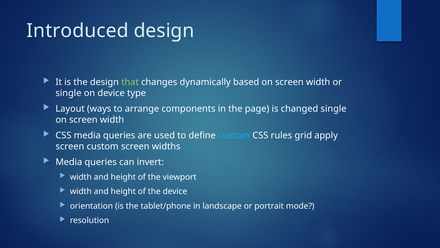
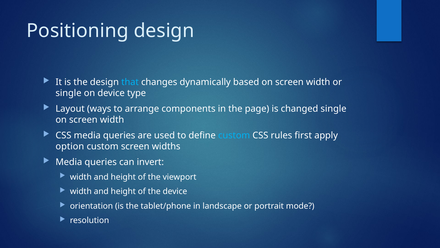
Introduced: Introduced -> Positioning (78, 31)
that colour: light green -> light blue (130, 82)
grid: grid -> first (303, 135)
screen: screen -> option (70, 146)
